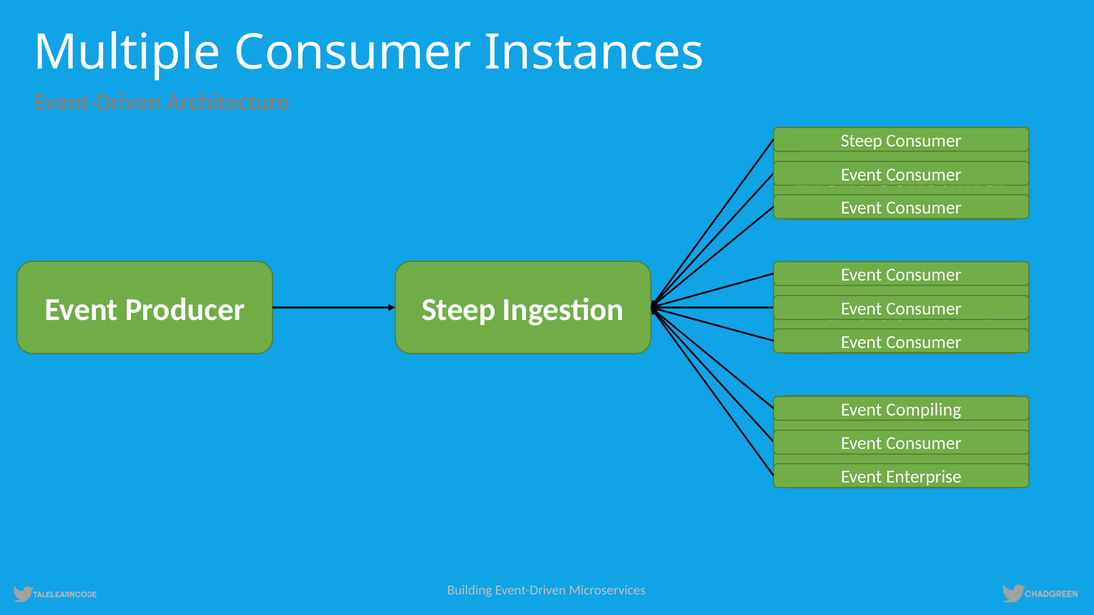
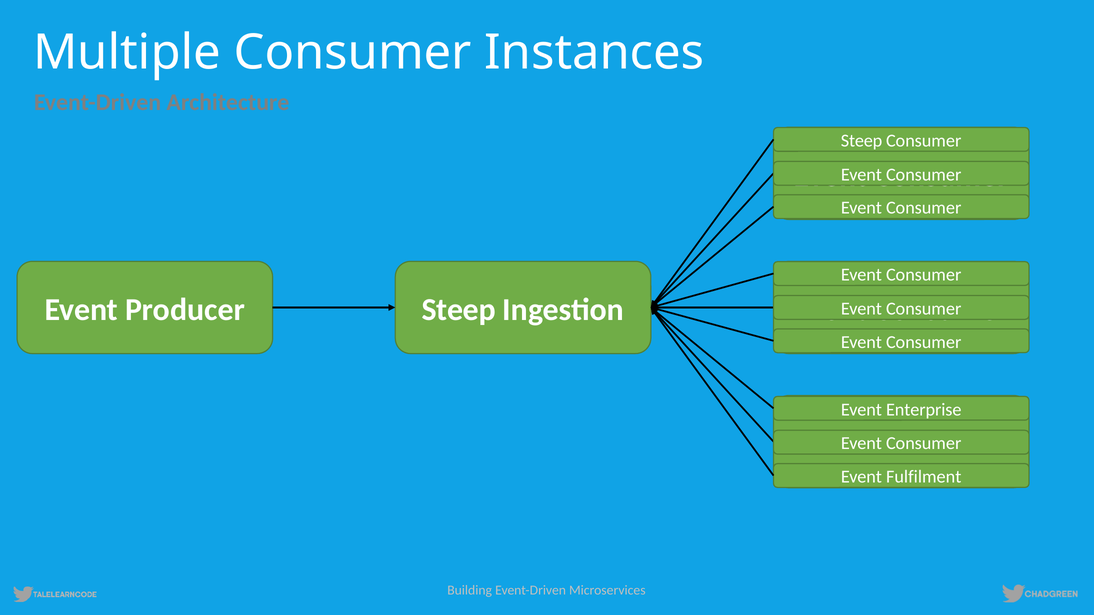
Compiling: Compiling -> Enterprise (924, 410)
Enterprise: Enterprise -> Fulfilment (924, 477)
